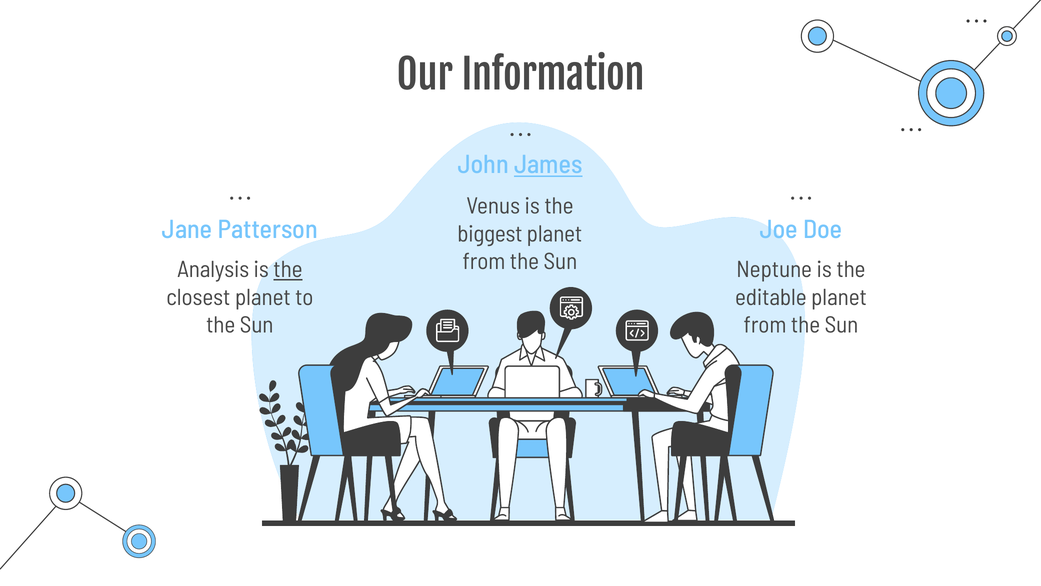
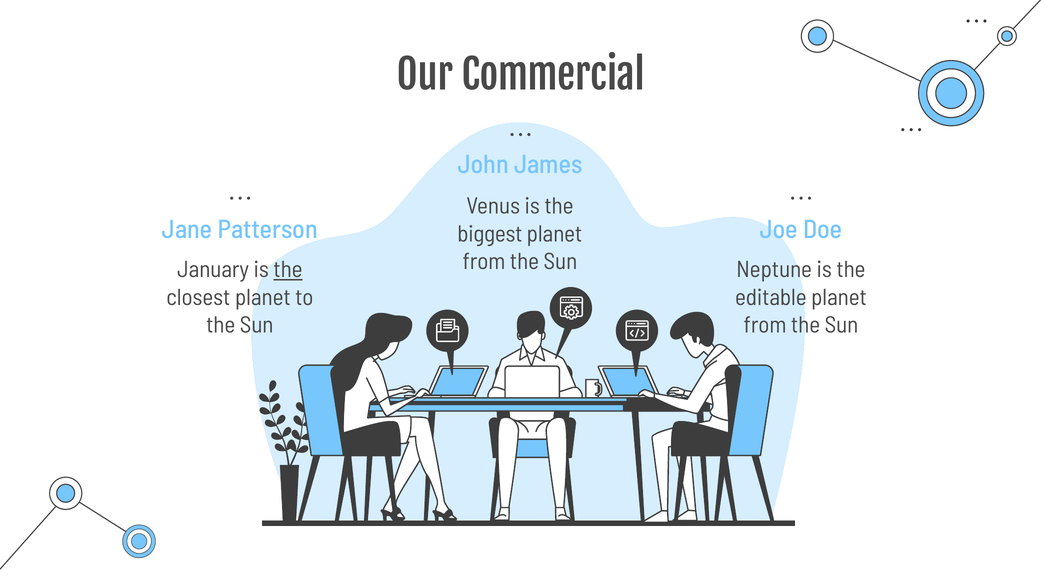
Information: Information -> Commercial (553, 77)
James underline: present -> none (548, 165)
Analysis: Analysis -> January (213, 270)
